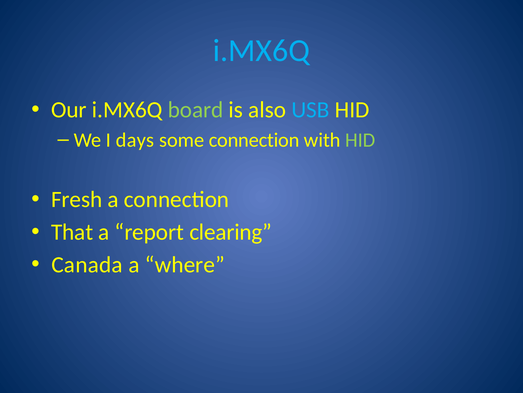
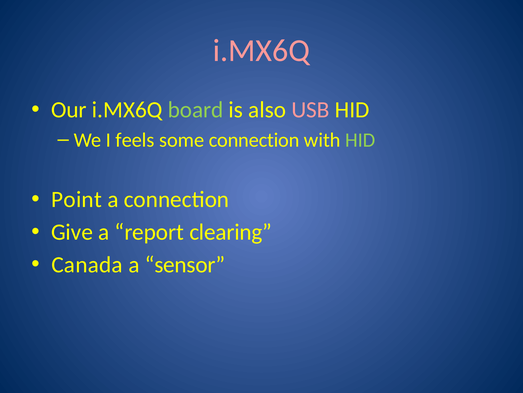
i.MX6Q colour: light blue -> pink (261, 51)
USB colour: light blue -> pink (311, 110)
days: days -> feels (135, 140)
Fresh: Fresh -> Point (77, 199)
That: That -> Give (72, 232)
where: where -> sensor (185, 264)
